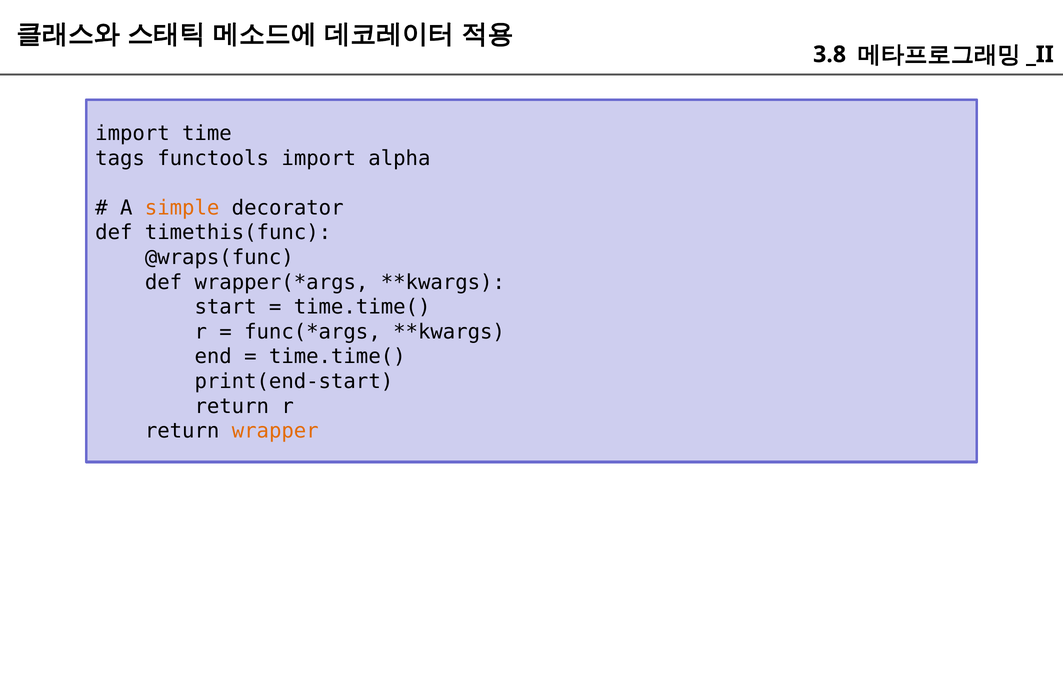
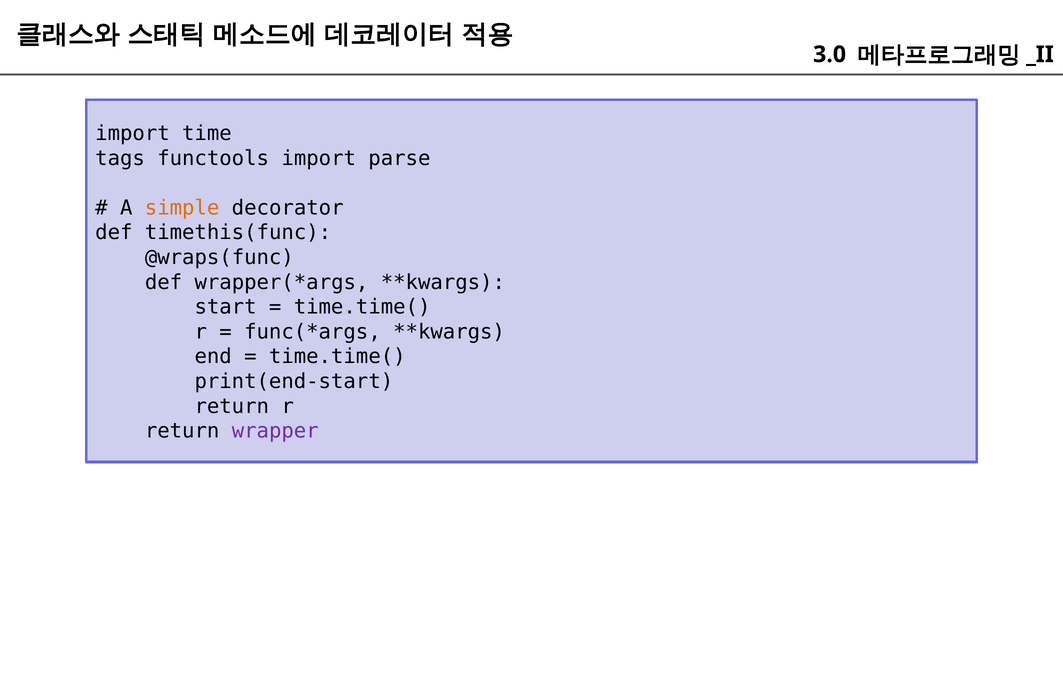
3.8: 3.8 -> 3.0 (830, 54)
alpha: alpha -> parse (399, 158)
wrapper colour: orange -> purple (275, 431)
